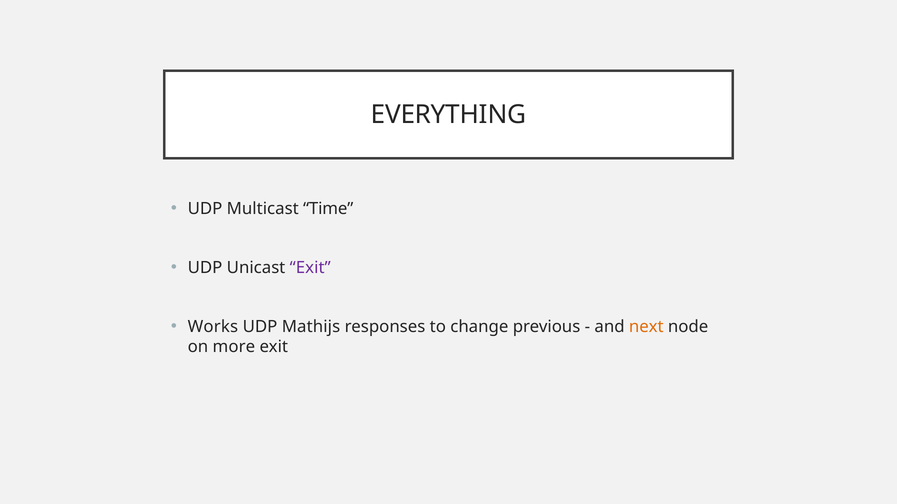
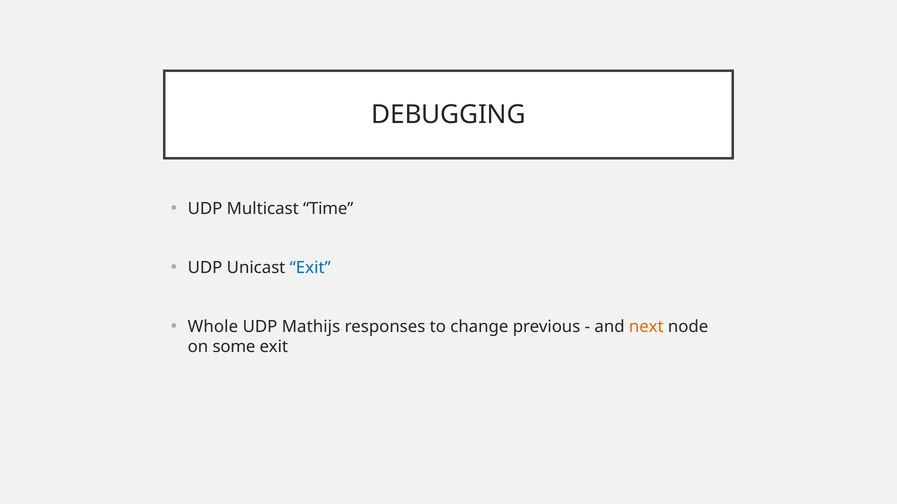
EVERYTHING: EVERYTHING -> DEBUGGING (448, 115)
Exit colour: purple -> blue (310, 268)
Works: Works -> Whole (213, 327)
more: more -> some (234, 347)
